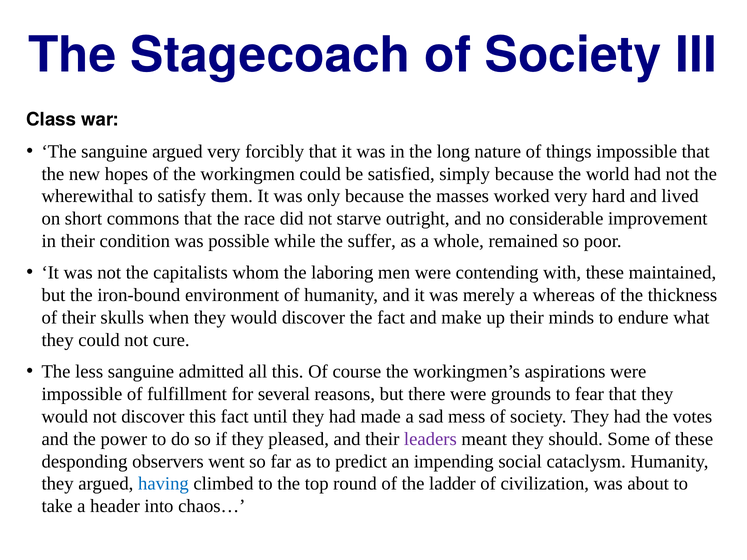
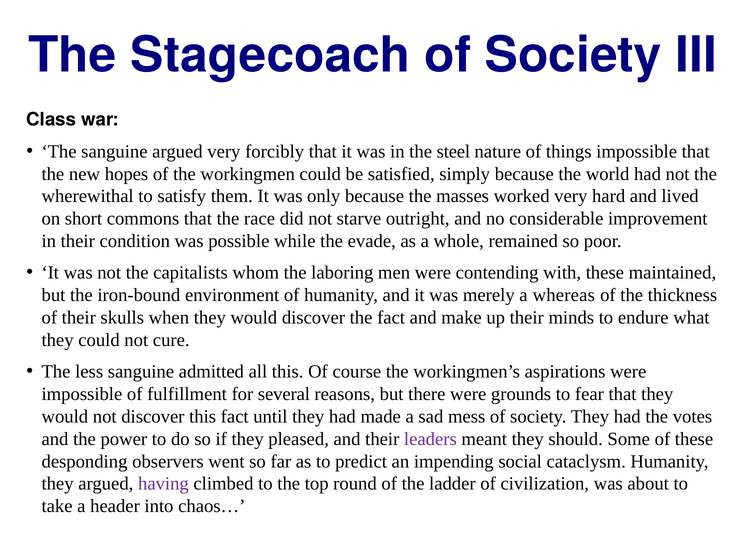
long: long -> steel (453, 152)
suffer: suffer -> evade (372, 241)
having colour: blue -> purple (163, 484)
